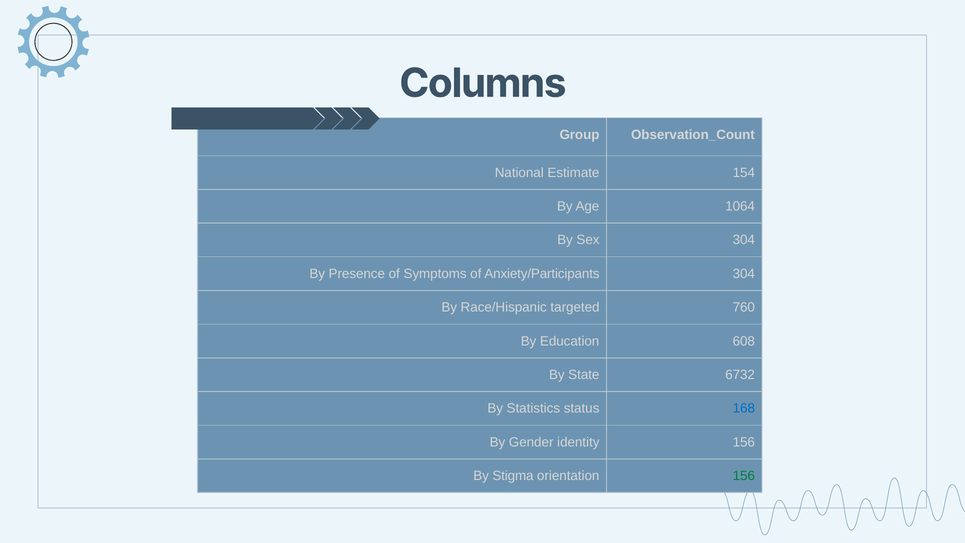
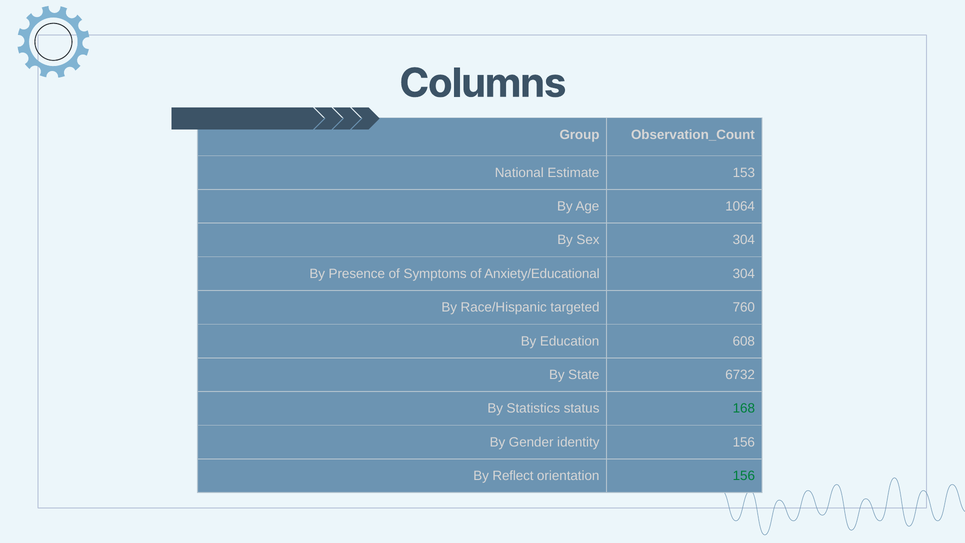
154: 154 -> 153 (744, 173)
Anxiety/Participants: Anxiety/Participants -> Anxiety/Educational (542, 274)
168 colour: blue -> green (744, 408)
Stigma: Stigma -> Reflect (513, 476)
